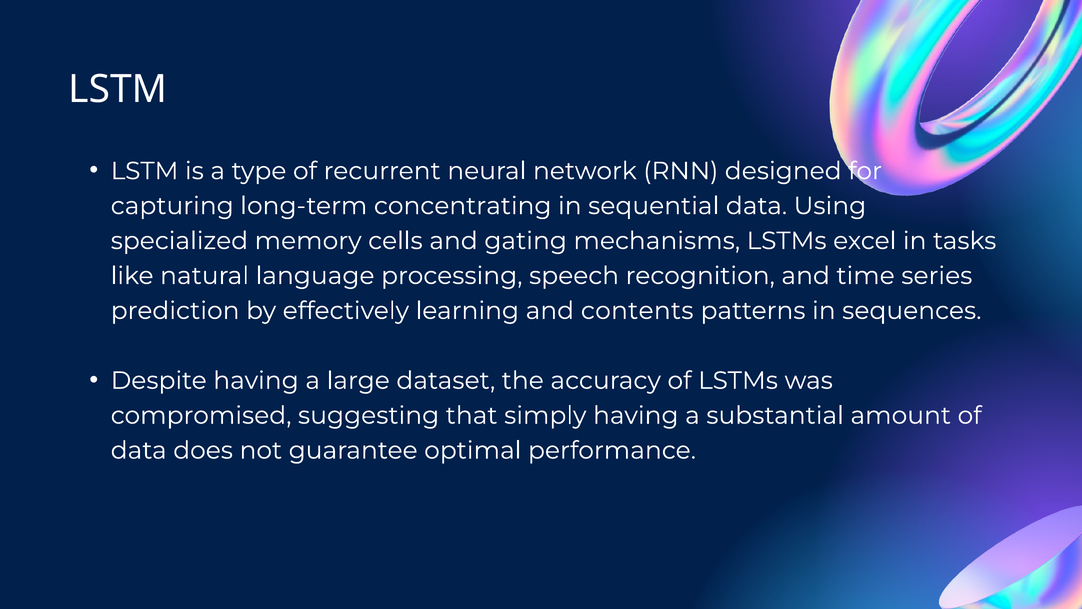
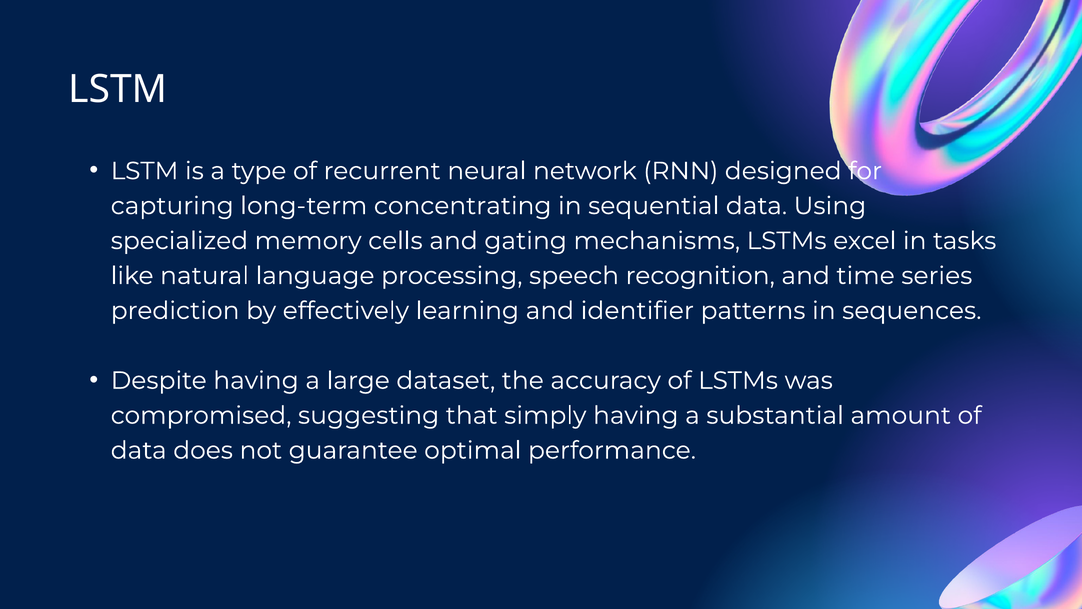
contents: contents -> identifier (637, 311)
